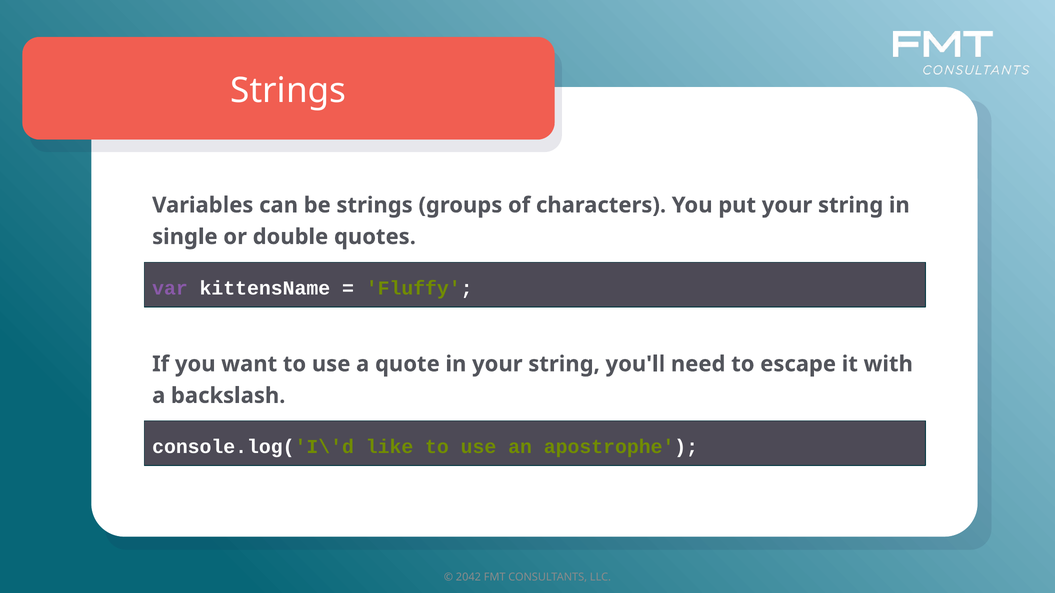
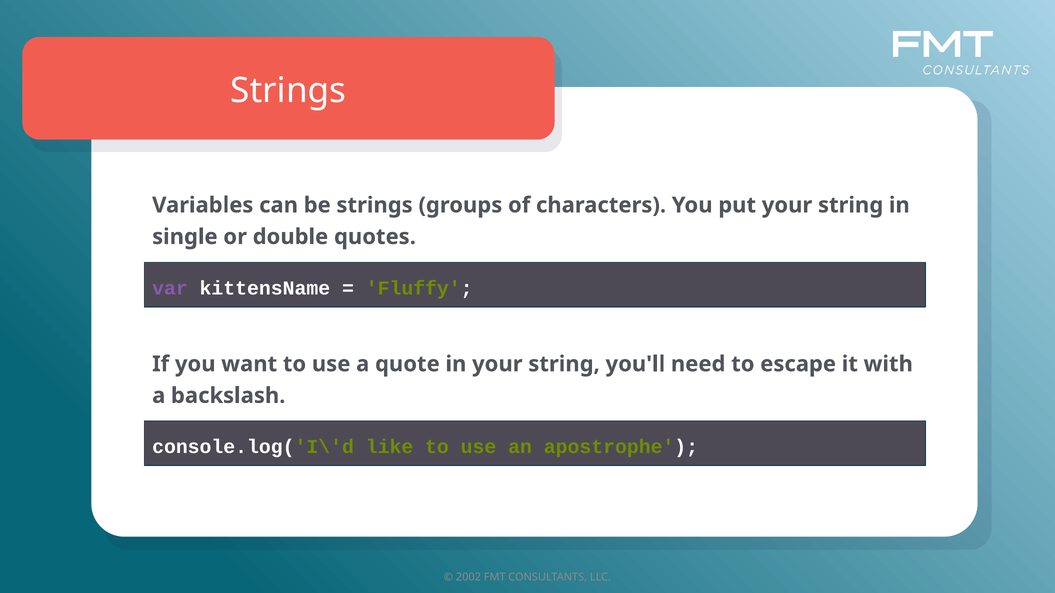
2042: 2042 -> 2002 (468, 578)
